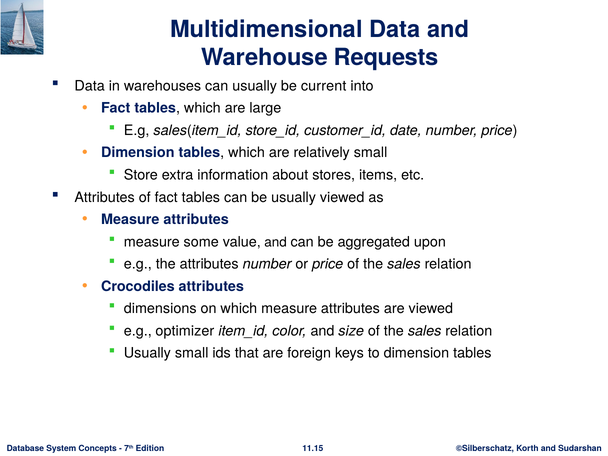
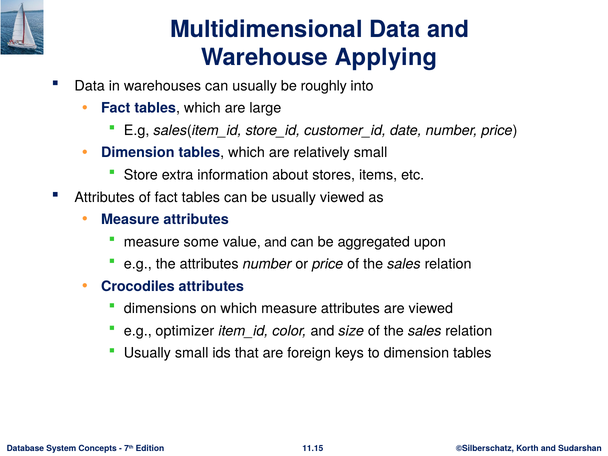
Requests: Requests -> Applying (386, 58)
current: current -> roughly (324, 86)
